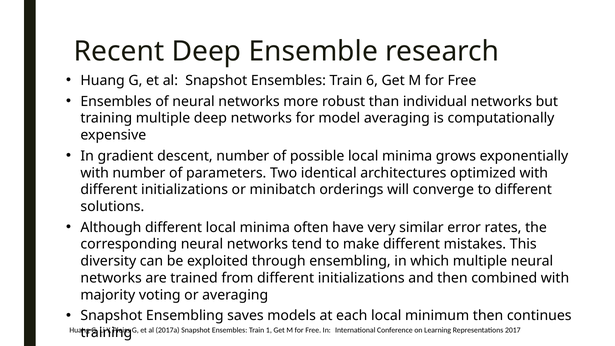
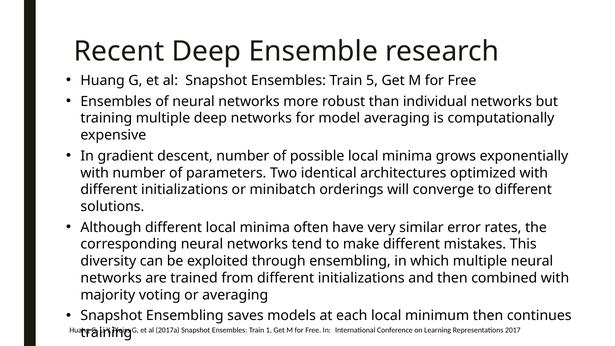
6: 6 -> 5 (372, 81)
